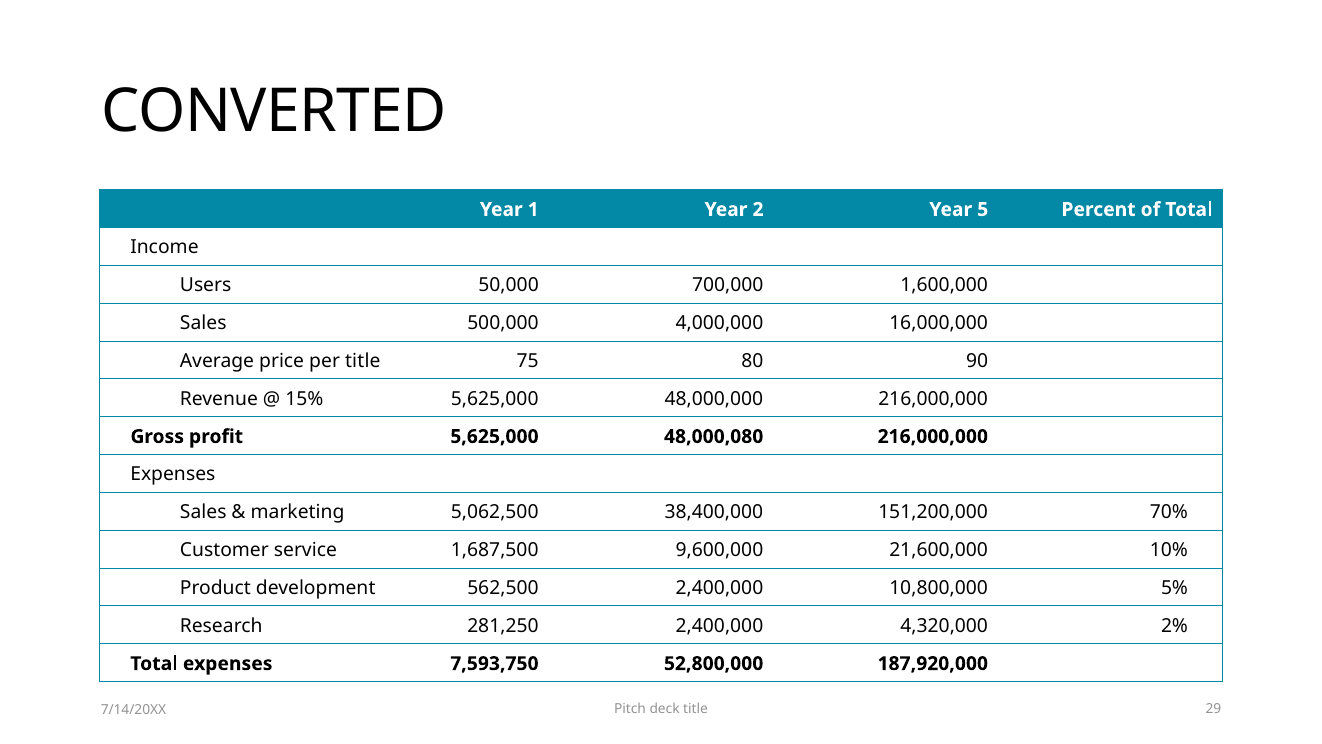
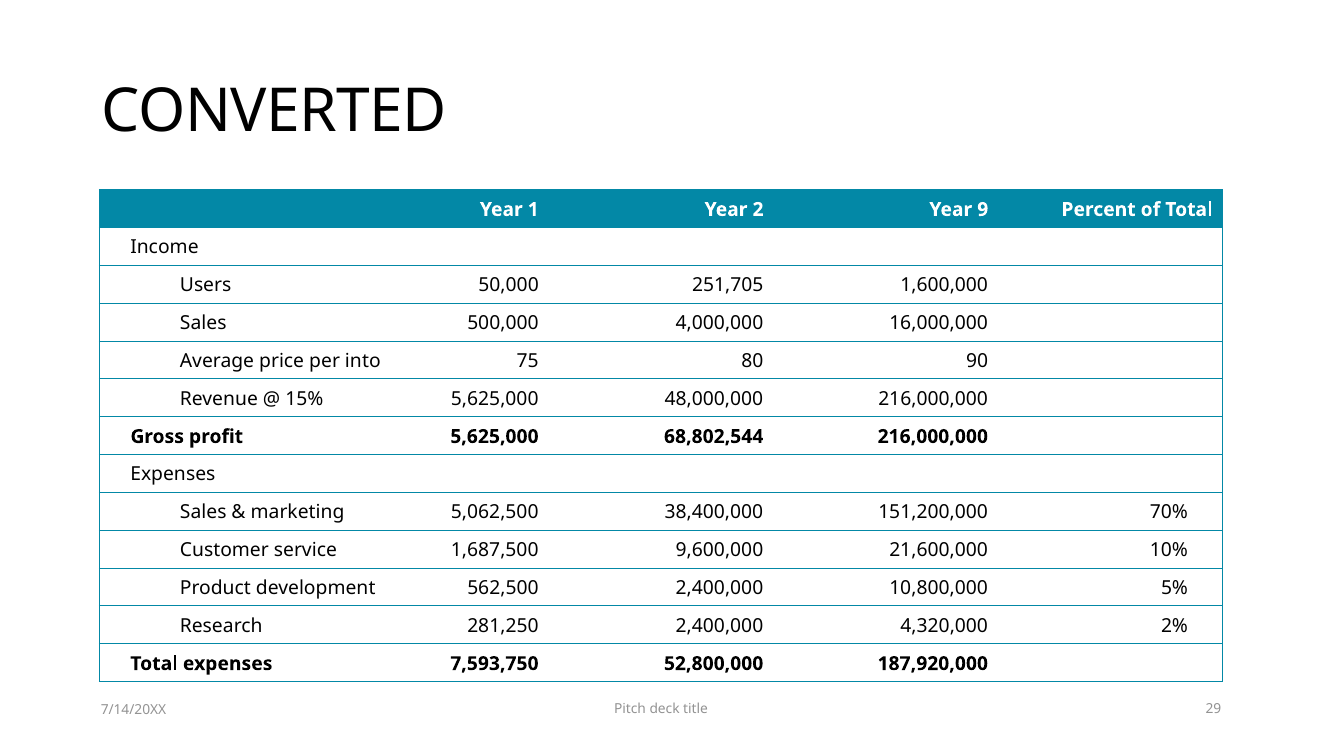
5: 5 -> 9 (983, 209)
700,000: 700,000 -> 251,705 (728, 285)
per title: title -> into (363, 361)
48,000,080: 48,000,080 -> 68,802,544 (714, 436)
